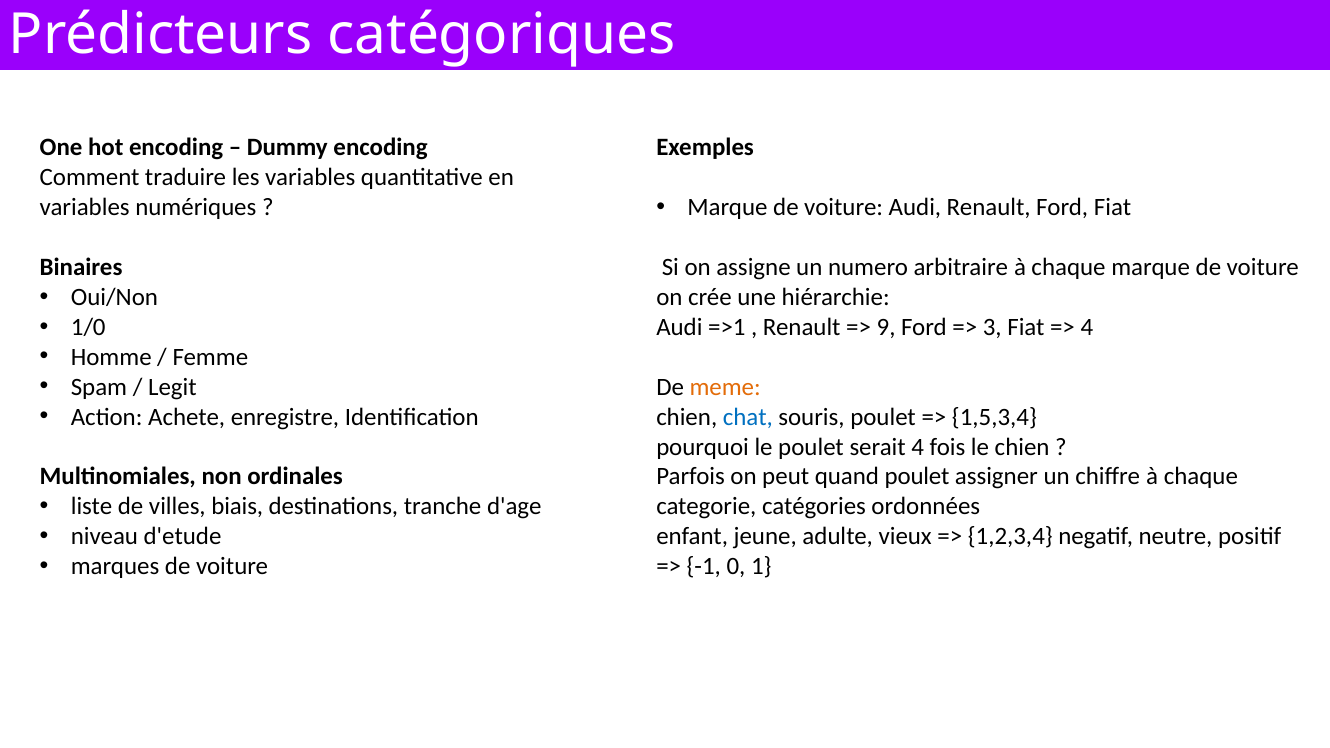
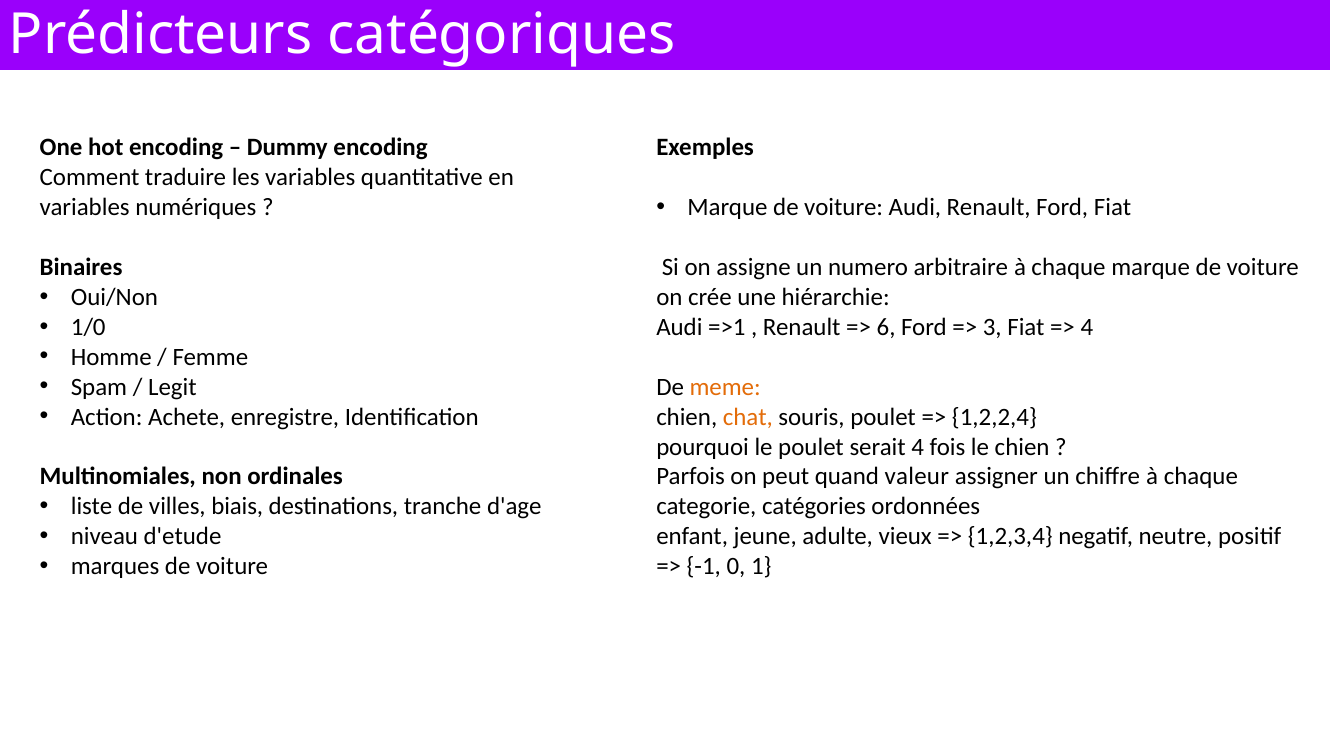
9: 9 -> 6 (886, 327)
chat colour: blue -> orange (748, 417)
1,5,3,4: 1,5,3,4 -> 1,2,2,4 (994, 417)
quand poulet: poulet -> valeur (917, 477)
